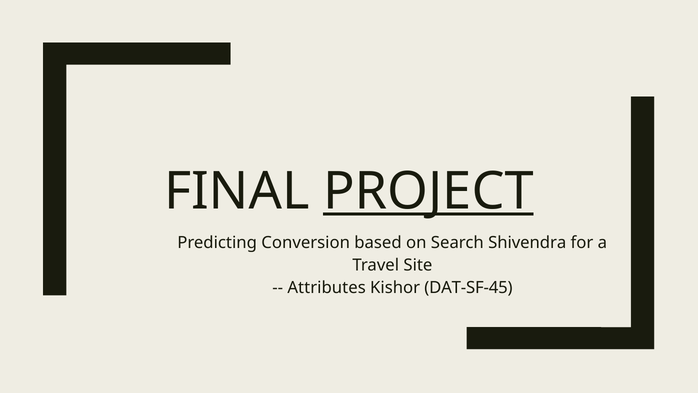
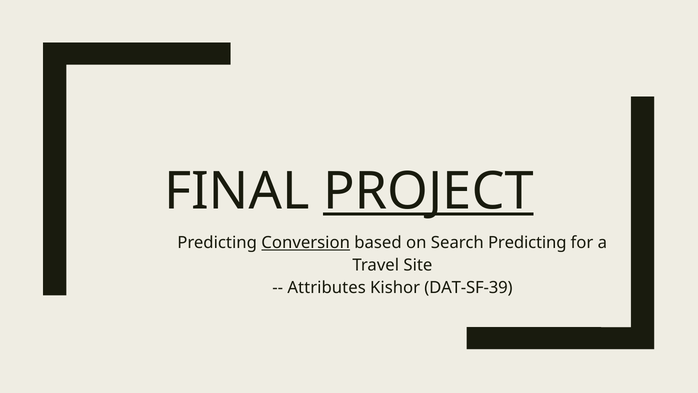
Conversion underline: none -> present (306, 243)
Search Shivendra: Shivendra -> Predicting (527, 243)
DAT-SF-45: DAT-SF-45 -> DAT-SF-39 (468, 288)
